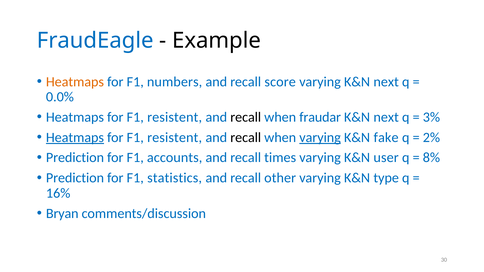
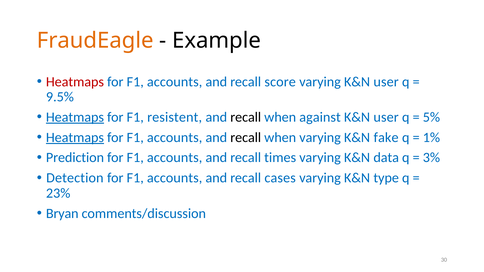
FraudEagle colour: blue -> orange (95, 41)
Heatmaps colour: orange -> red (75, 82)
numbers: numbers -> accounts (175, 82)
varying K&N next: next -> user (386, 82)
0.0%: 0.0% -> 9.5% (60, 97)
Heatmaps underline: none -> present (75, 117)
fraudar: fraudar -> against (320, 117)
next: next -> user (386, 117)
3%: 3% -> 5% (431, 117)
resistent: resistent -> accounts (175, 138)
varying underline: present -> none (320, 138)
2%: 2% -> 1% (431, 138)
user: user -> data (386, 158)
8%: 8% -> 3% (431, 158)
Prediction: Prediction -> Detection (75, 178)
statistics: statistics -> accounts (175, 178)
other: other -> cases (280, 178)
16%: 16% -> 23% (58, 193)
